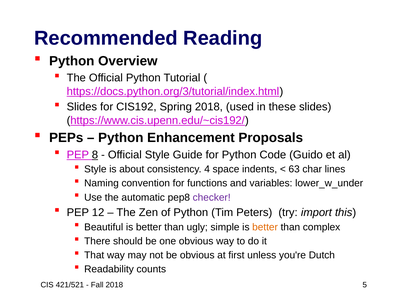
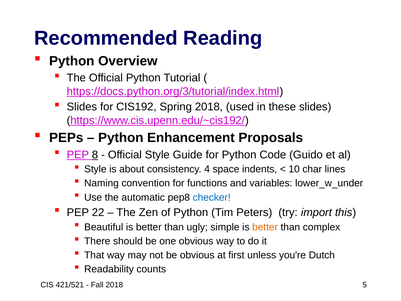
63: 63 -> 10 (294, 169)
checker colour: purple -> blue (212, 197)
12: 12 -> 22 (98, 212)
